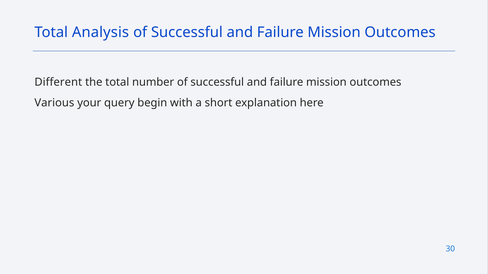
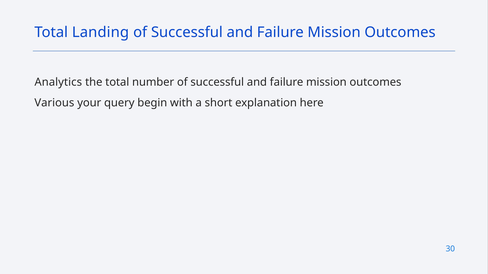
Analysis: Analysis -> Landing (100, 32)
Different: Different -> Analytics (58, 82)
